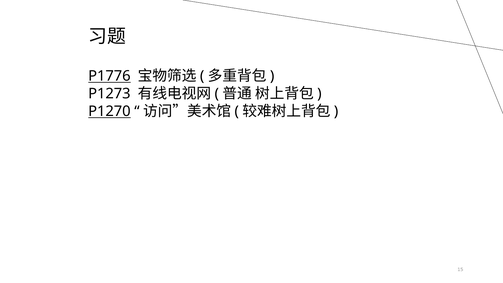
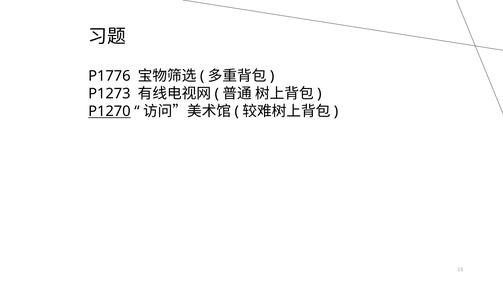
P1776 underline: present -> none (109, 76)
